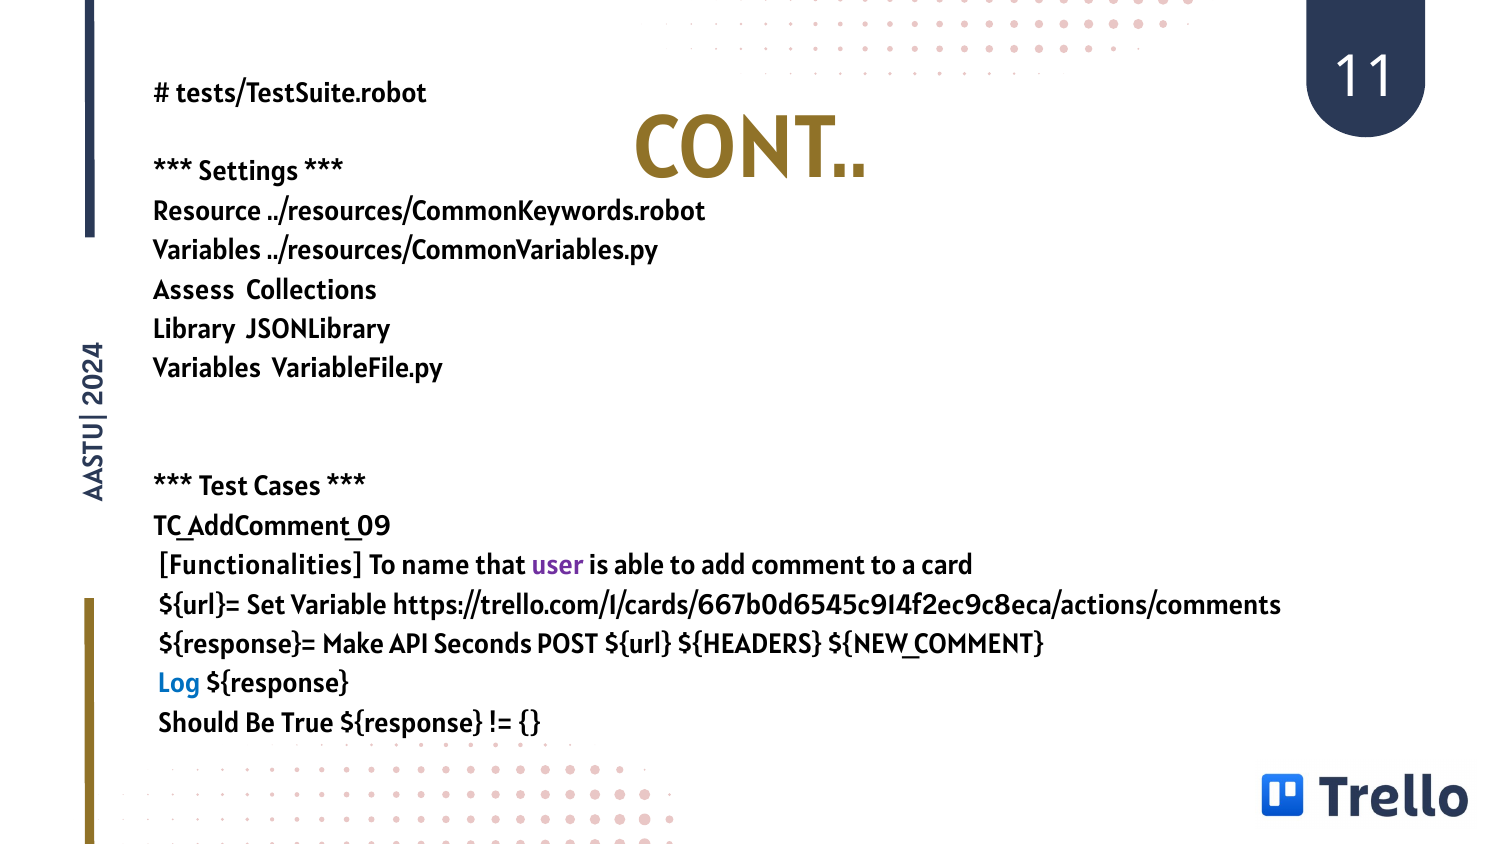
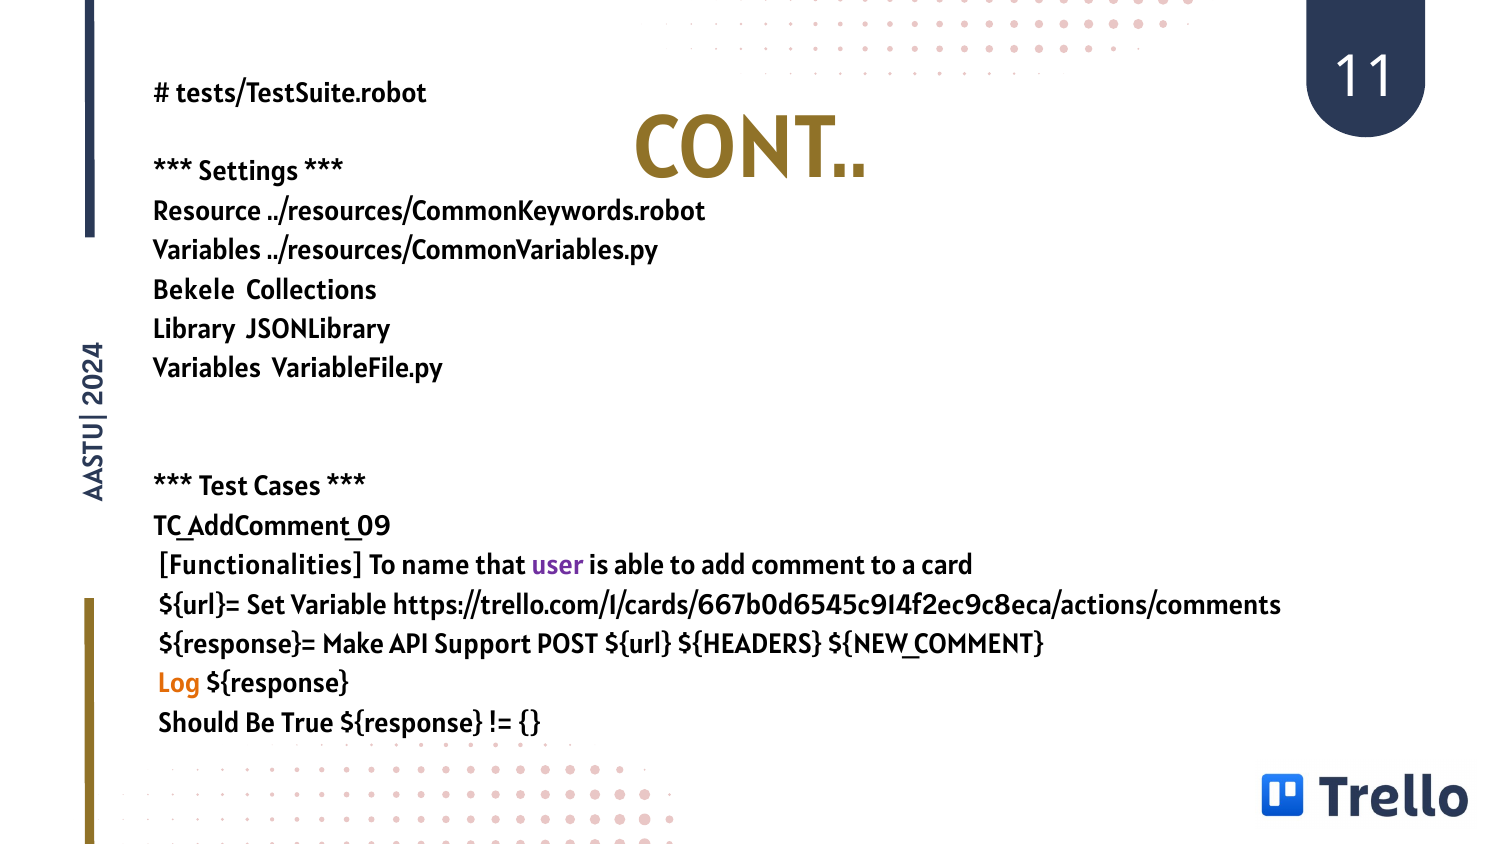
Assess: Assess -> Bekele (194, 290)
Seconds: Seconds -> Support (483, 644)
Log colour: blue -> orange (179, 684)
